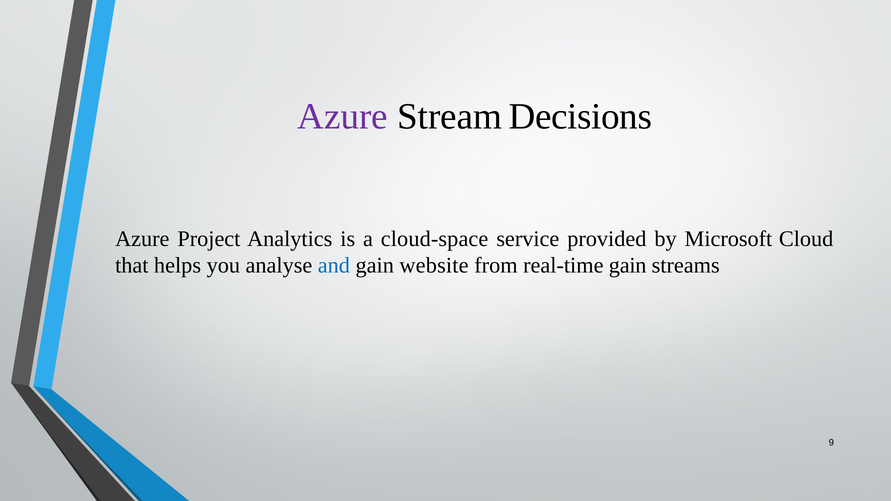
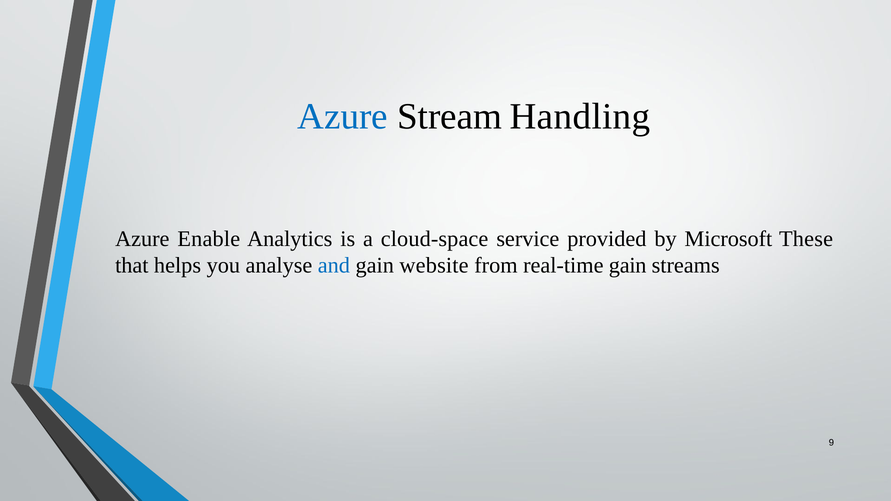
Azure colour: purple -> blue (343, 117)
Decisions: Decisions -> Handling (580, 117)
Project: Project -> Enable (209, 239)
Cloud: Cloud -> These (806, 239)
